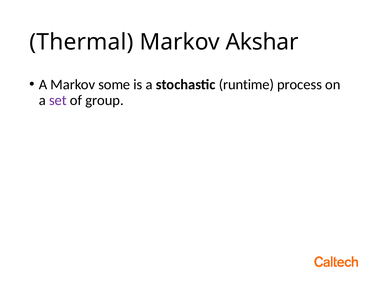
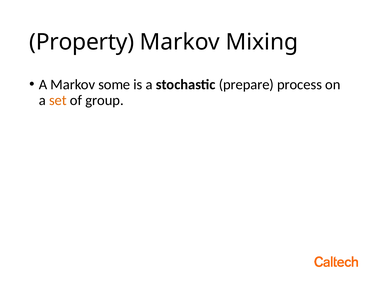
Thermal: Thermal -> Property (82, 42)
Akshar: Akshar -> Mixing (262, 42)
runtime: runtime -> prepare (246, 84)
set colour: purple -> orange (58, 100)
